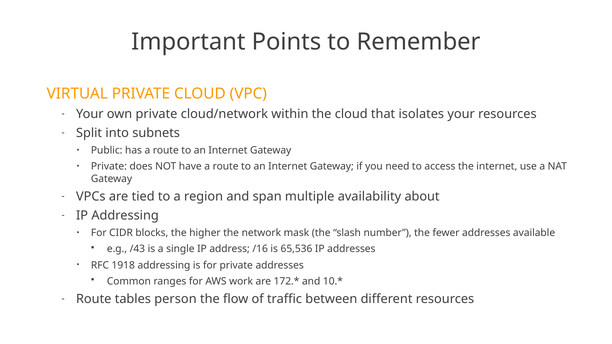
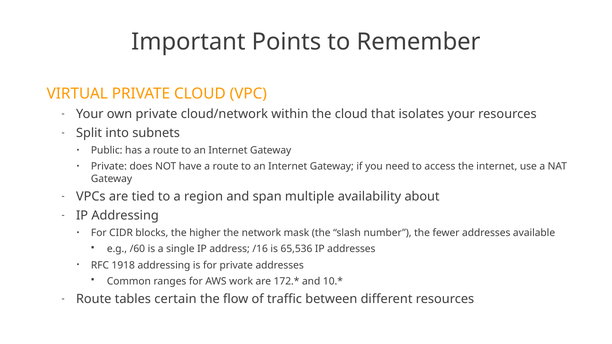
/43: /43 -> /60 (137, 249)
person: person -> certain (175, 299)
